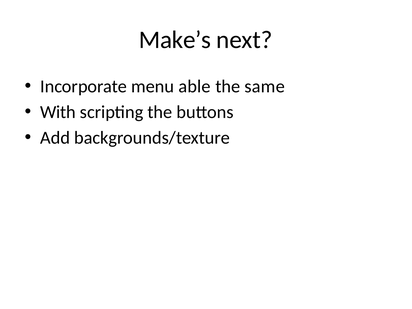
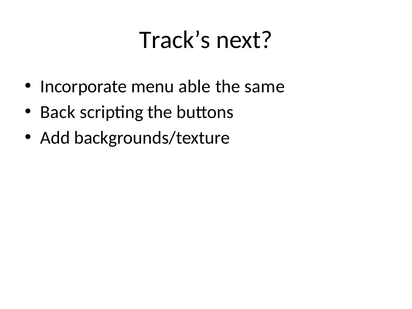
Make’s: Make’s -> Track’s (175, 40)
With: With -> Back (58, 112)
